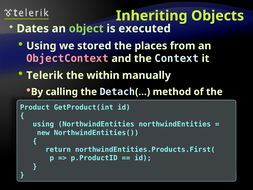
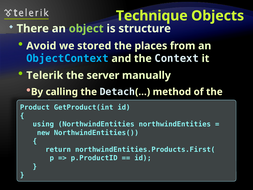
Inheriting: Inheriting -> Technique (152, 16)
Dates: Dates -> There (33, 29)
executed: executed -> structure (145, 29)
Using: Using -> Avoid (41, 46)
ObjectContext colour: pink -> light blue (67, 58)
within: within -> server (103, 75)
